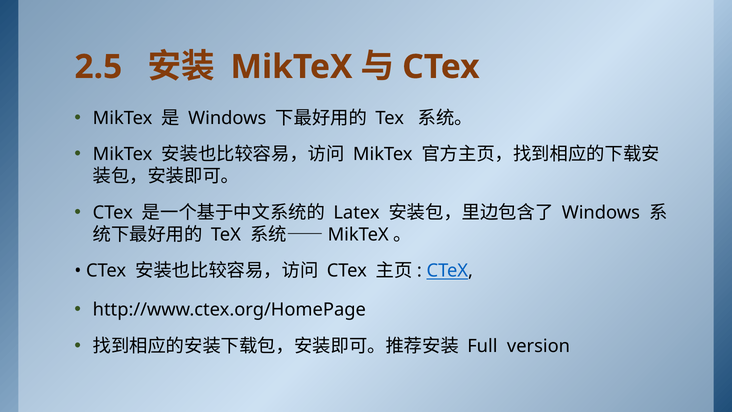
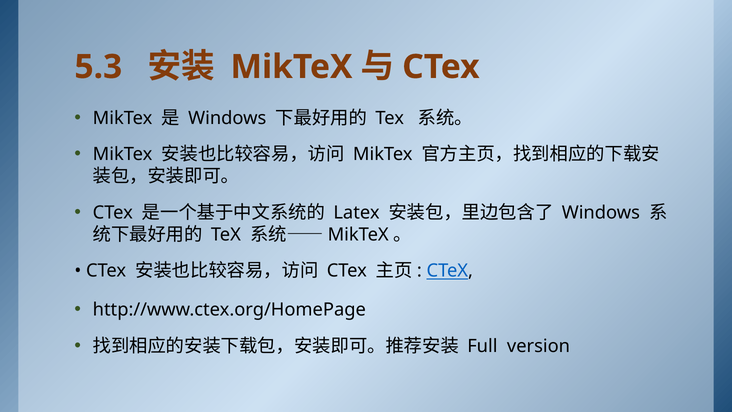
2.5: 2.5 -> 5.3 (98, 67)
